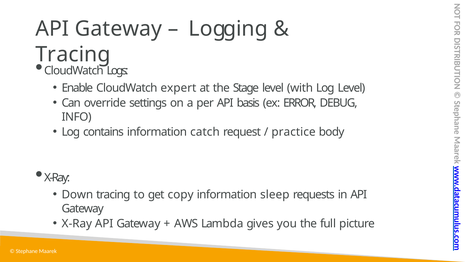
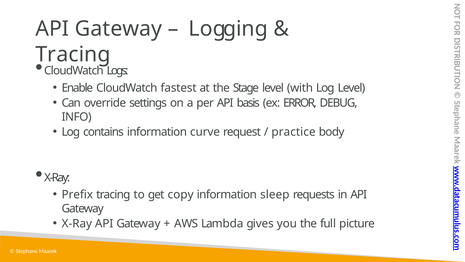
expert: expert -> fastest (179, 88)
catch: catch -> curve (205, 132)
Down: Down -> Prefix (77, 194)
